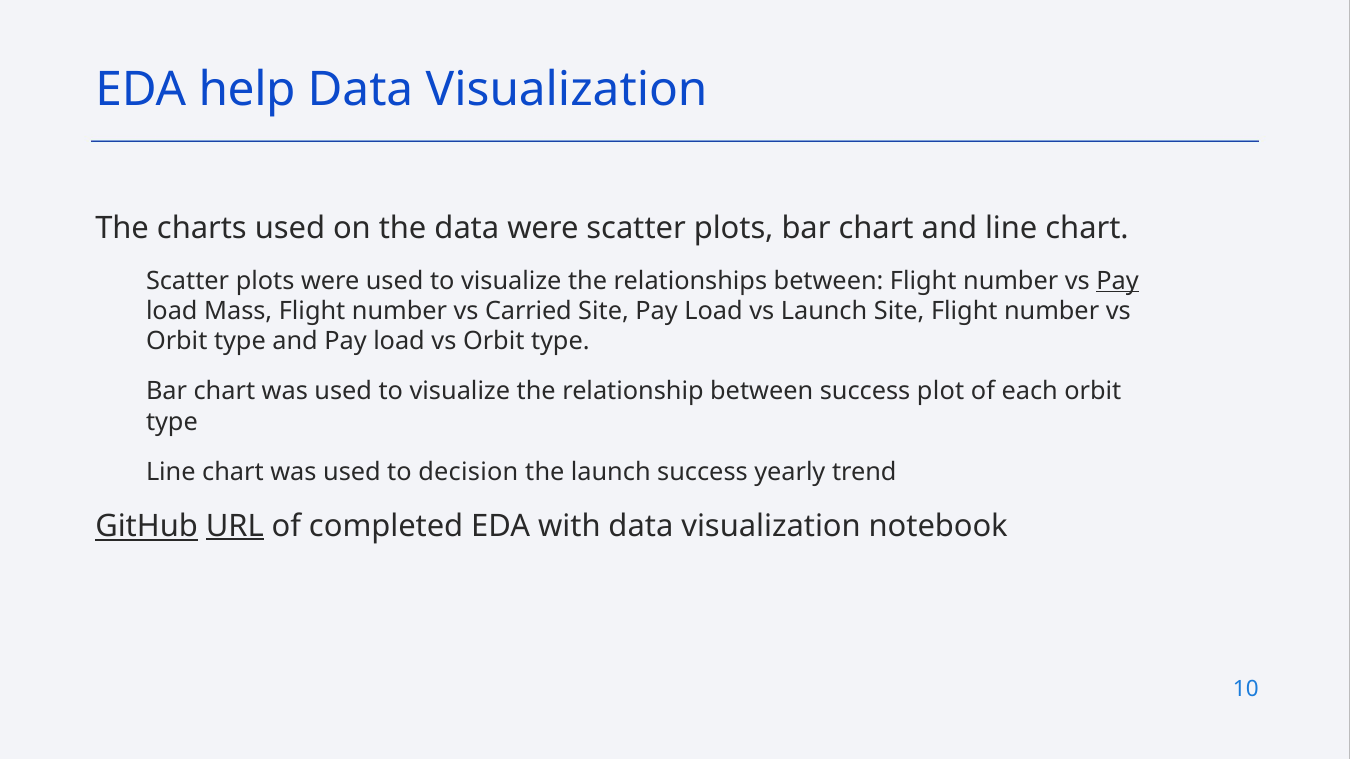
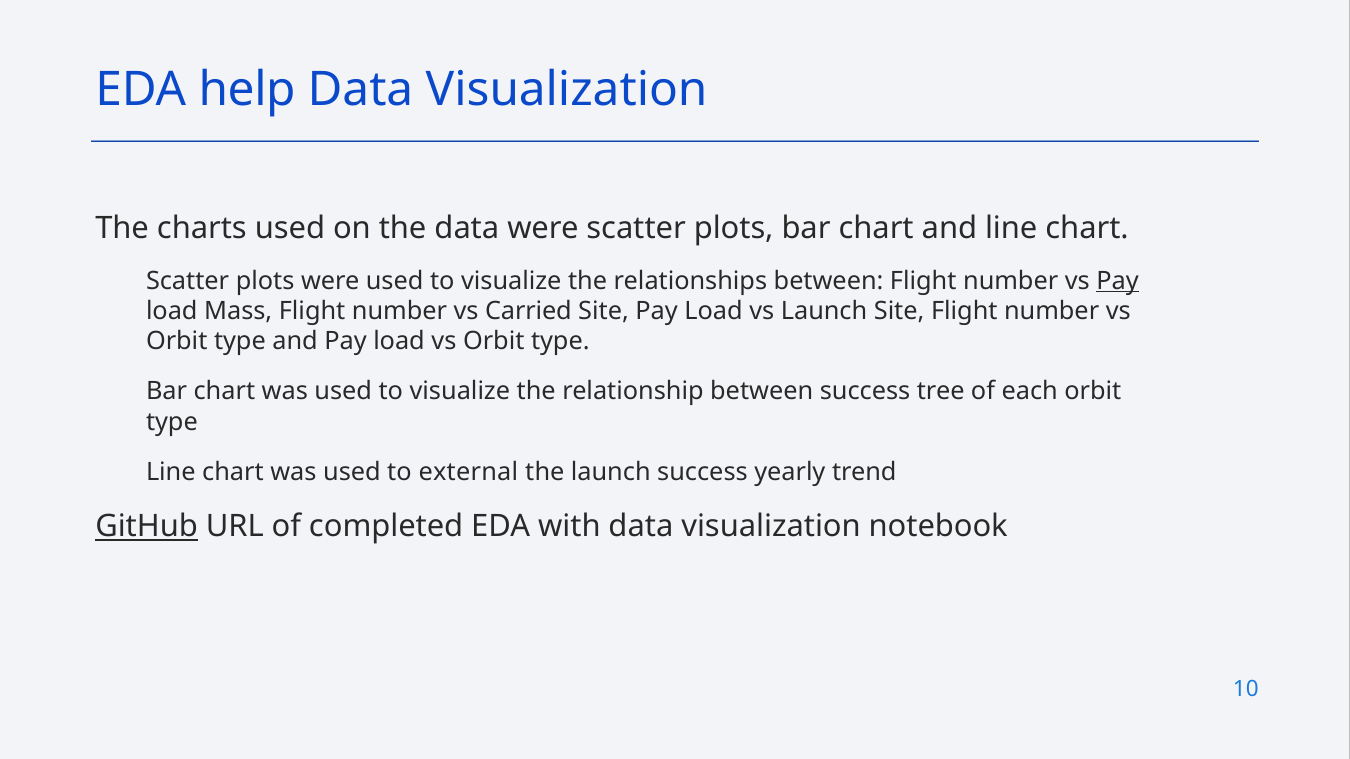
plot: plot -> tree (941, 392)
decision: decision -> external (468, 472)
URL underline: present -> none (235, 526)
